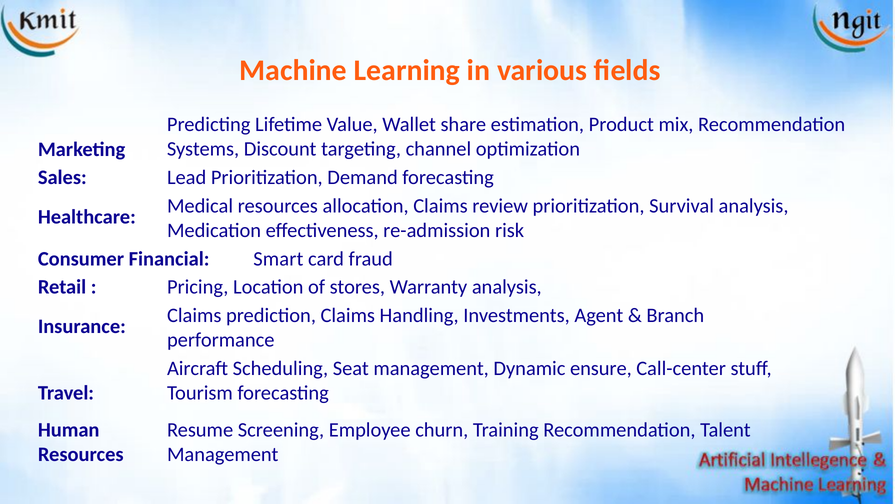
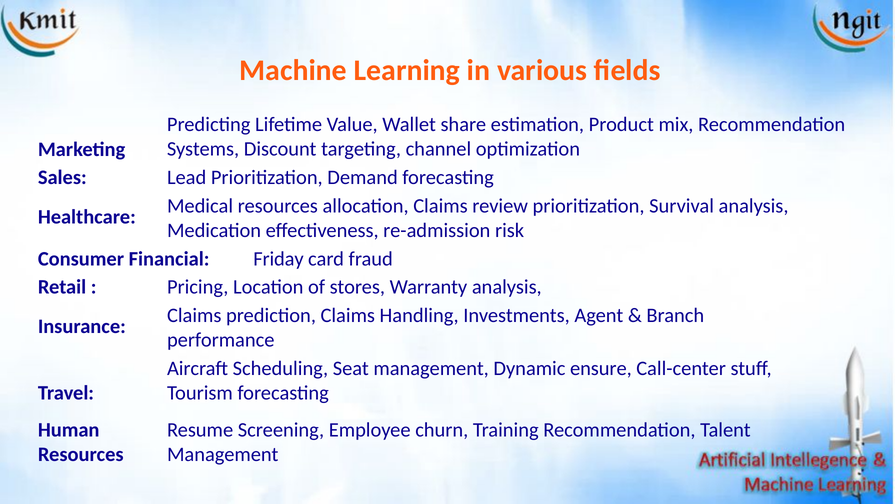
Smart: Smart -> Friday (278, 259)
